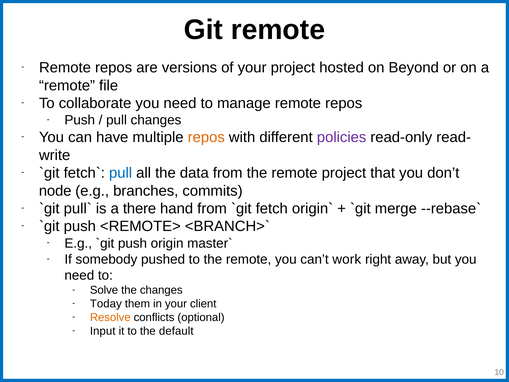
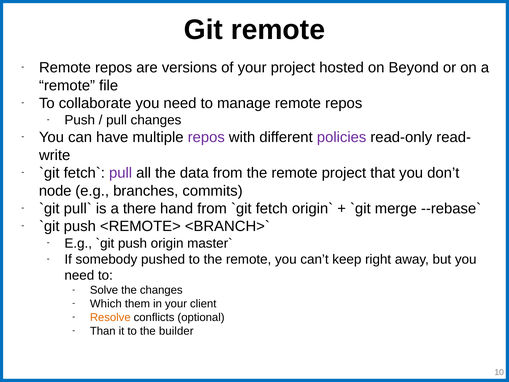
repos colour: orange -> purple (206, 137)
pull colour: blue -> purple (121, 173)
work: work -> keep (347, 259)
Today: Today -> Which (106, 304)
Input: Input -> Than (103, 331)
default: default -> builder (176, 331)
